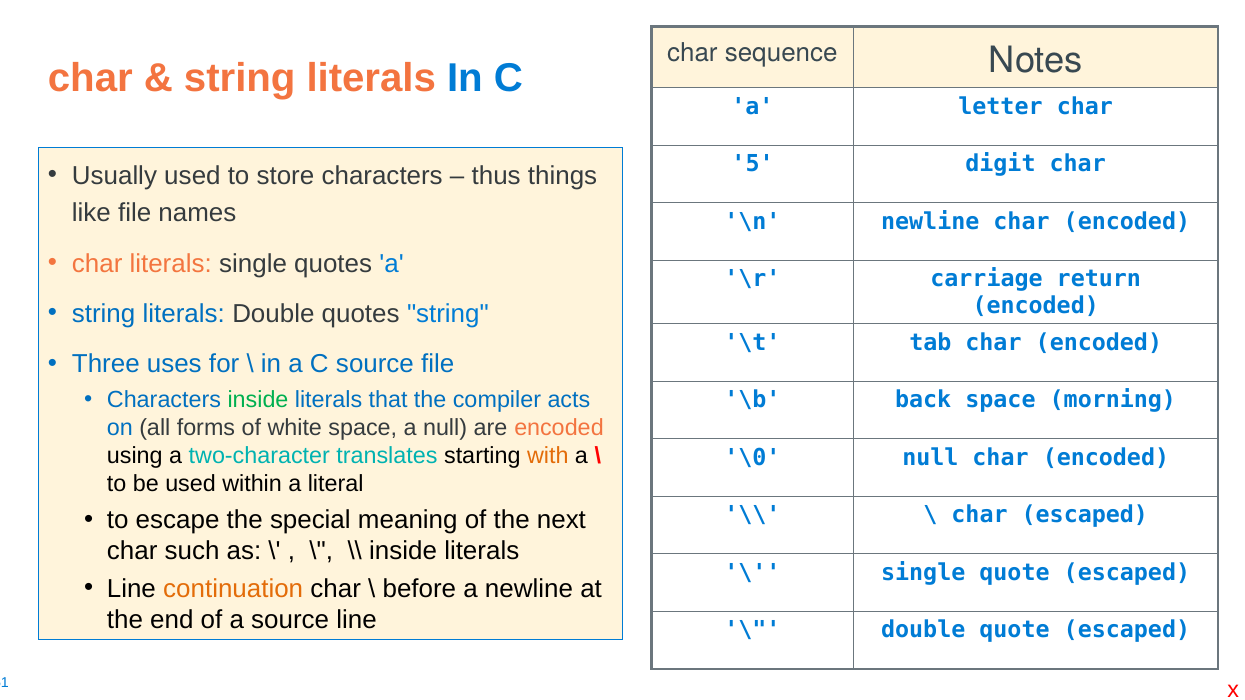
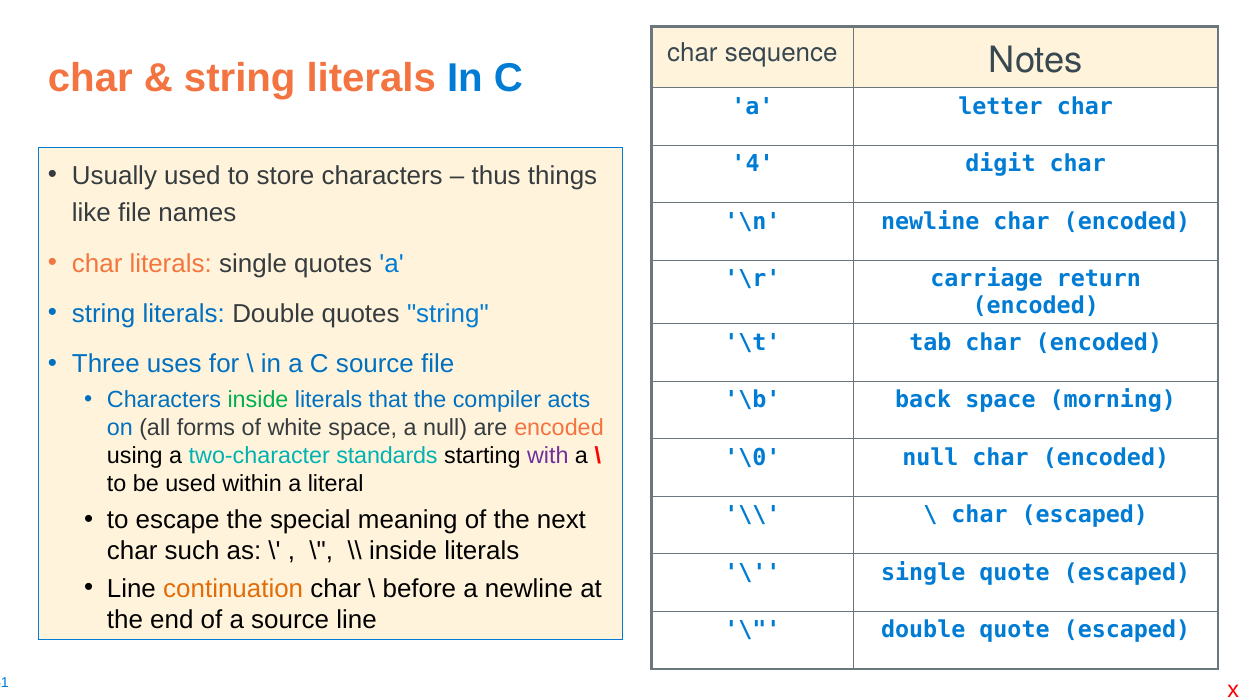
5: 5 -> 4 (753, 164)
translates: translates -> standards (387, 456)
with colour: orange -> purple (548, 456)
